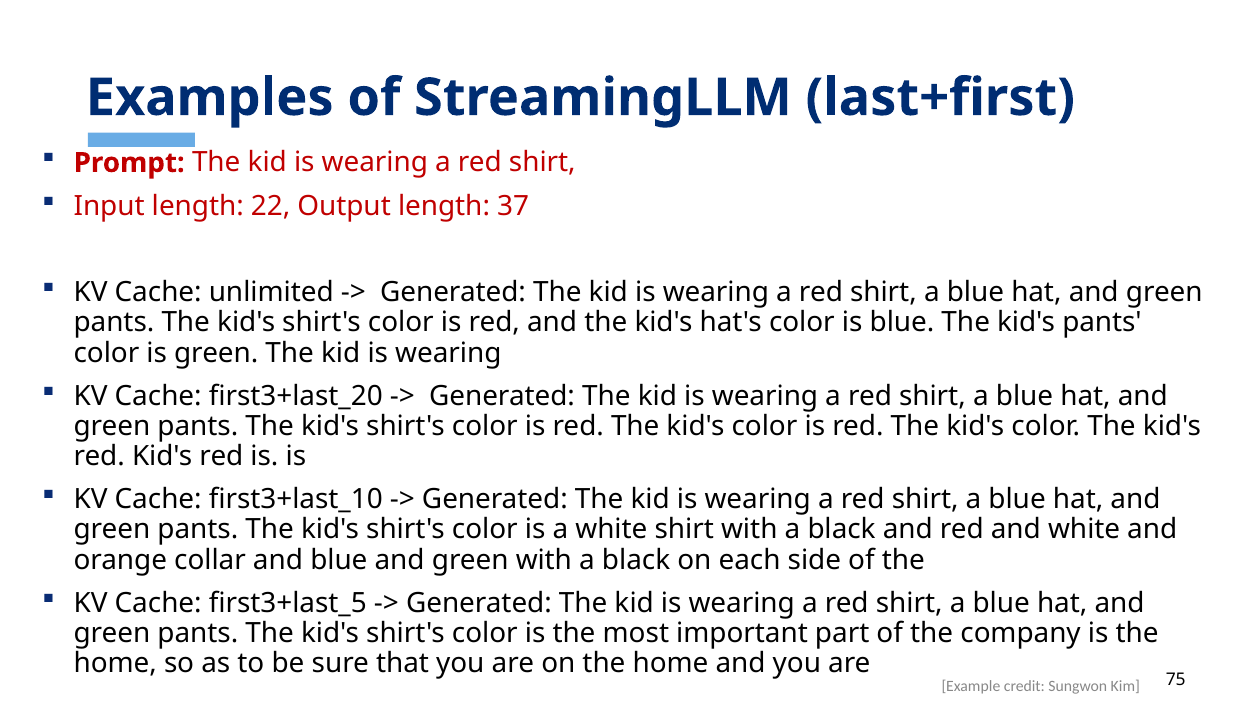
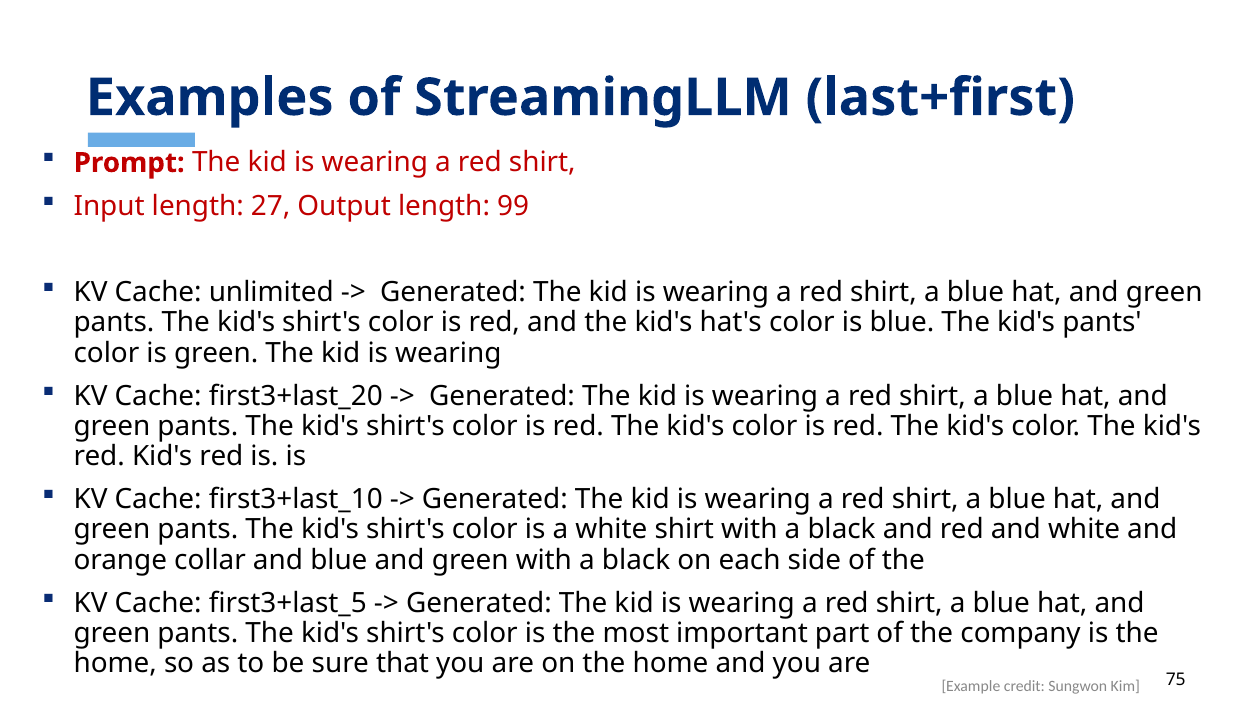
22: 22 -> 27 (271, 206)
37: 37 -> 99 (513, 206)
